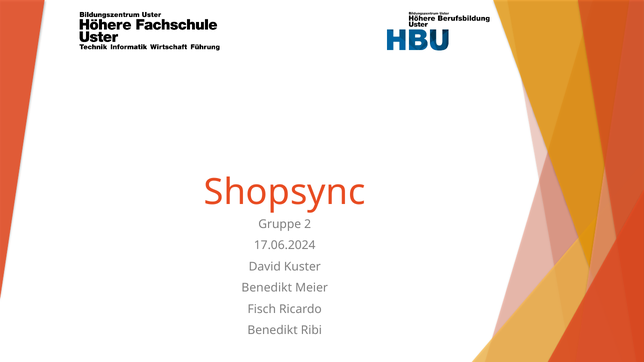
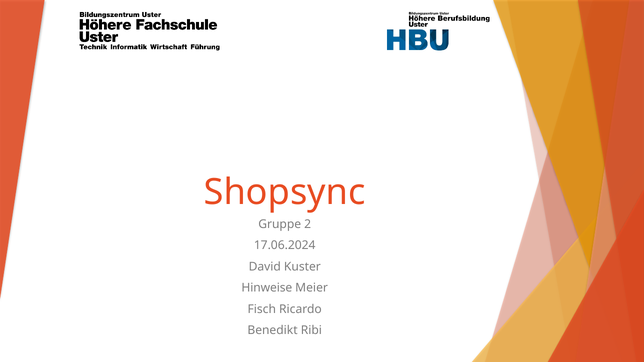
Benedikt: Benedikt -> Hinweise (267, 288)
